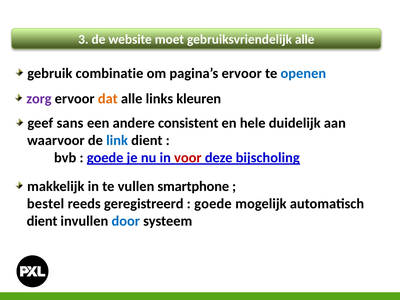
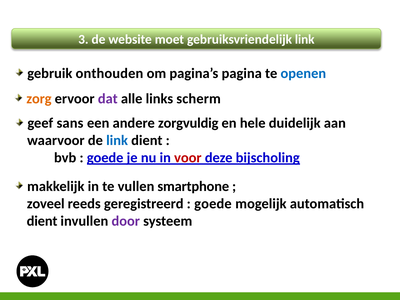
gebruiksvriendelijk alle: alle -> link (305, 40)
combinatie: combinatie -> onthouden (109, 73)
pagina’s ervoor: ervoor -> pagina (242, 73)
zorg colour: purple -> orange (39, 99)
dat colour: orange -> purple (108, 99)
kleuren: kleuren -> scherm (199, 99)
consistent: consistent -> zorgvuldig (188, 123)
bestel: bestel -> zoveel (46, 204)
door colour: blue -> purple (126, 221)
